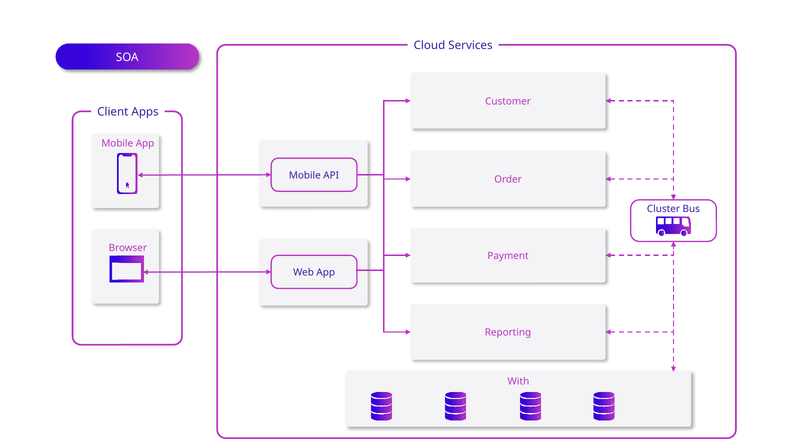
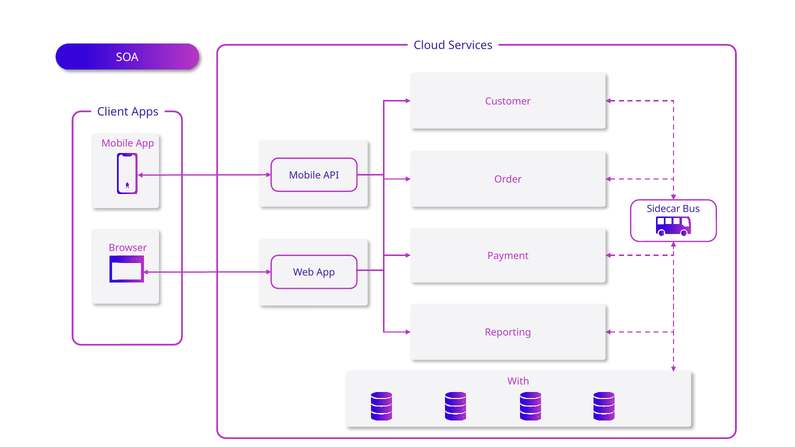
Cluster: Cluster -> Sidecar (664, 209)
